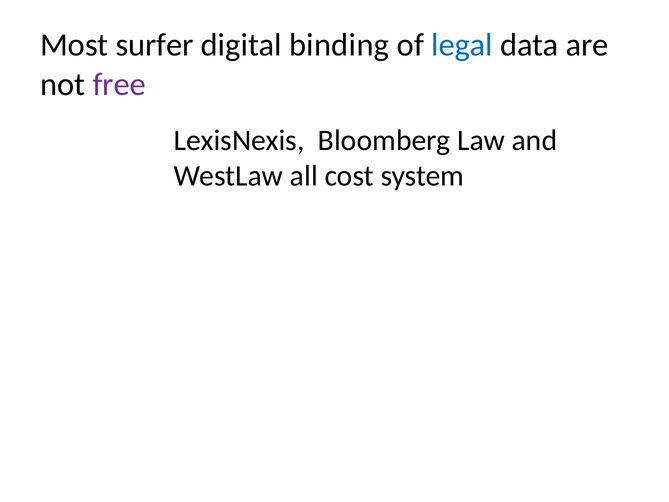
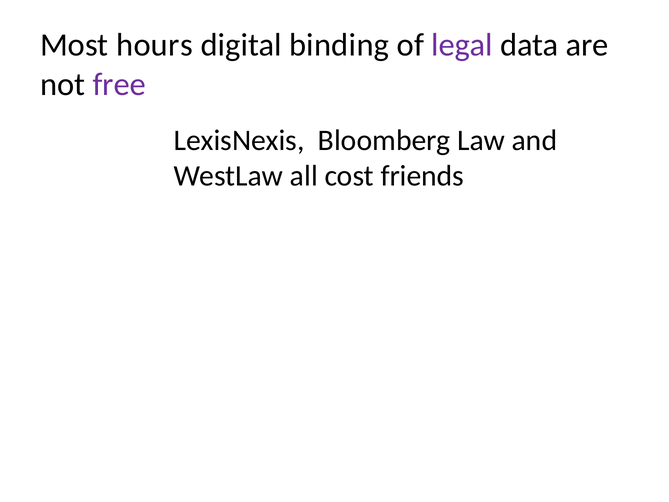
surfer: surfer -> hours (154, 45)
legal colour: blue -> purple (462, 45)
system: system -> friends (422, 176)
